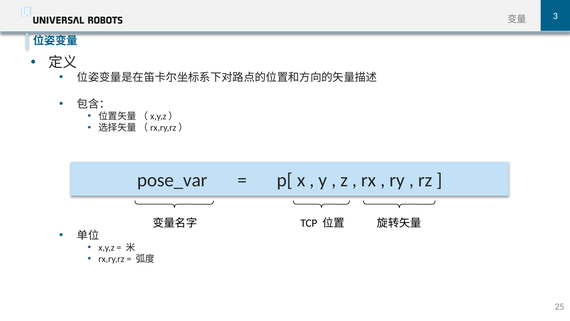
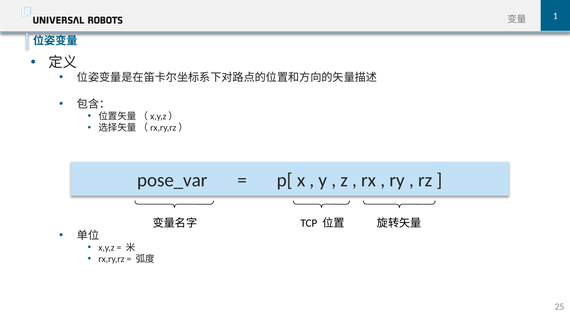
3: 3 -> 1 (555, 16)
